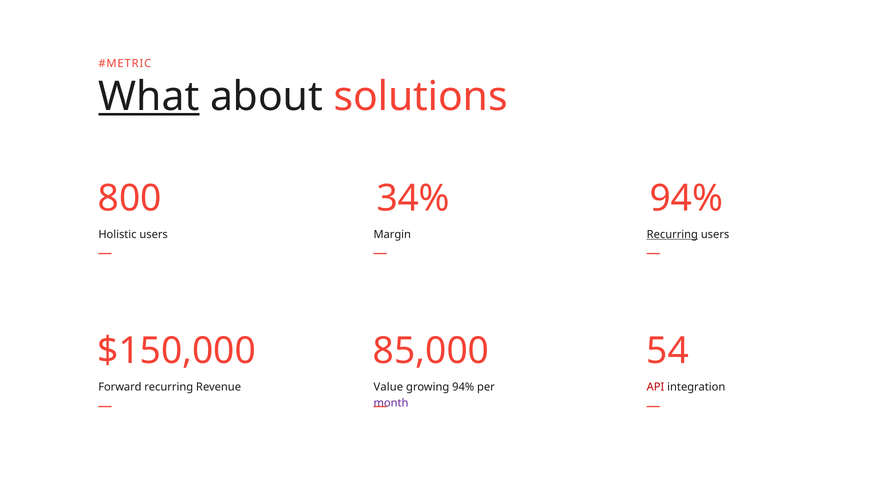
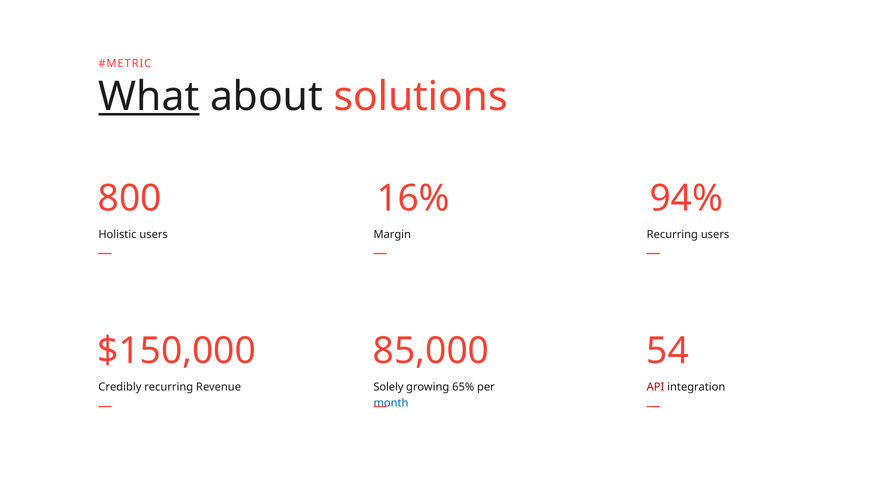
34%: 34% -> 16% (413, 198)
Recurring underline: present -> none (672, 234)
Forward: Forward -> Credibly (120, 386)
Value: Value -> Solely (388, 386)
growing 94%: 94% -> 65% (463, 386)
month colour: purple -> blue (391, 402)
